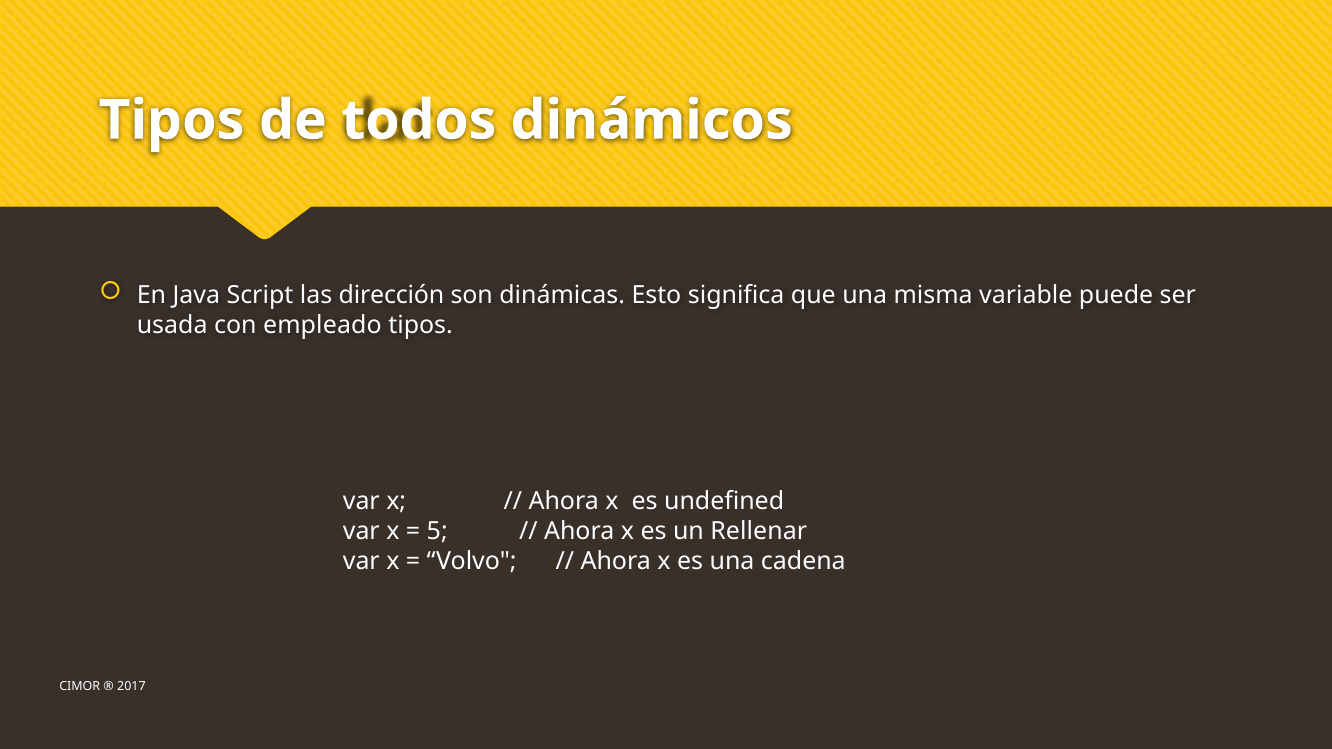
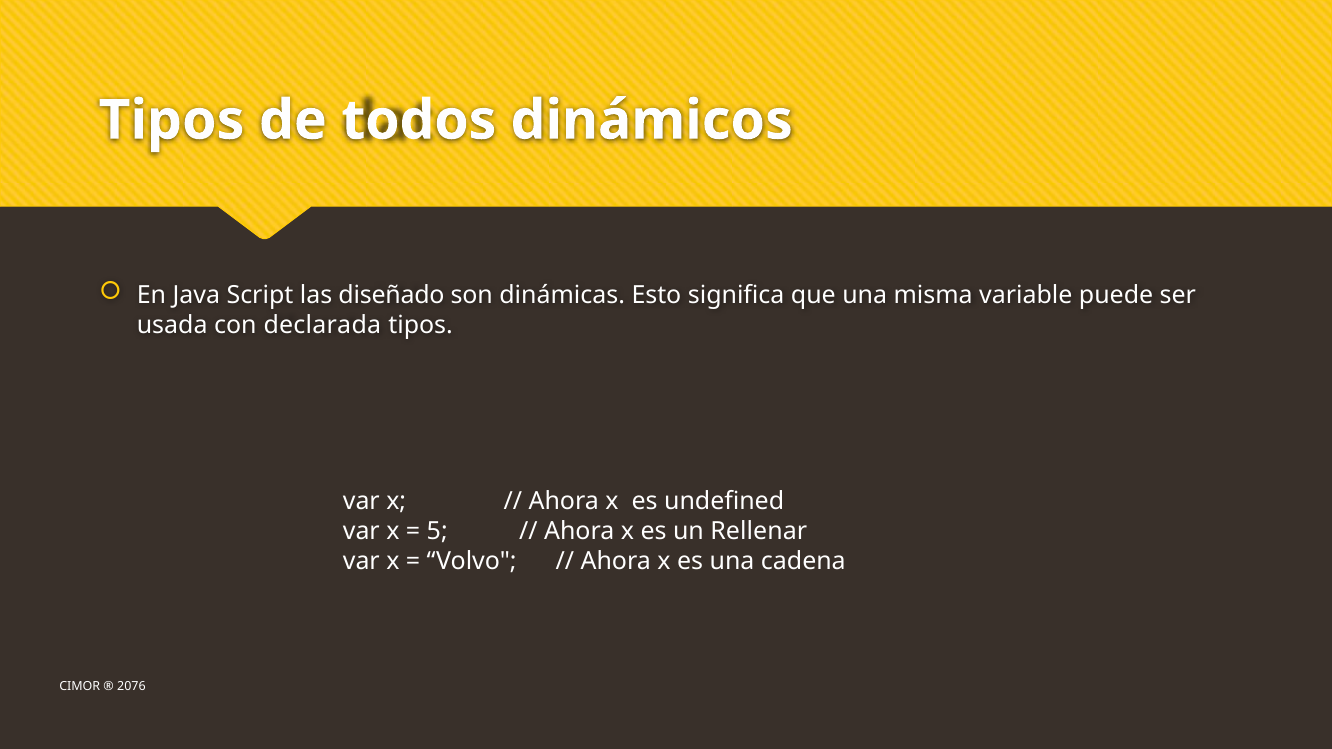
dirección: dirección -> diseñado (392, 295)
empleado: empleado -> declarada (322, 325)
2017: 2017 -> 2076 (131, 686)
